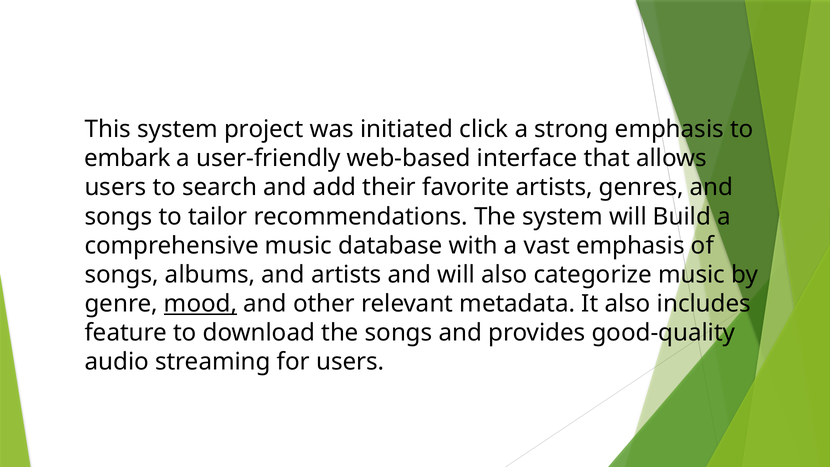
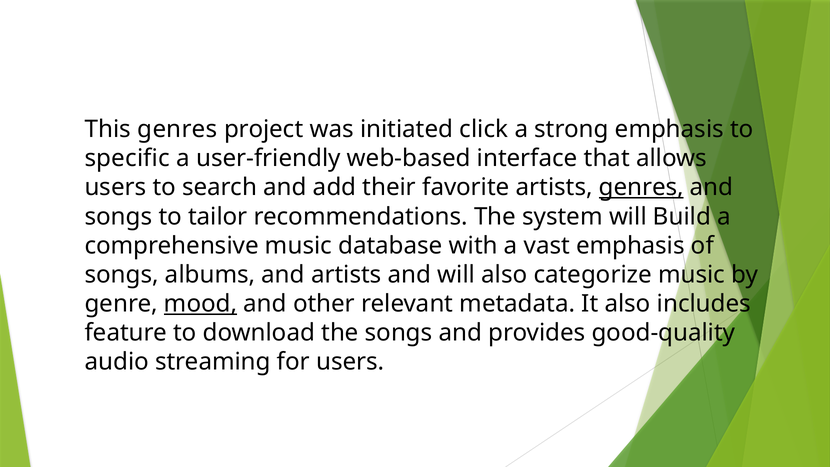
This system: system -> genres (177, 129)
embark: embark -> specific (127, 158)
genres underline: none -> present (641, 187)
